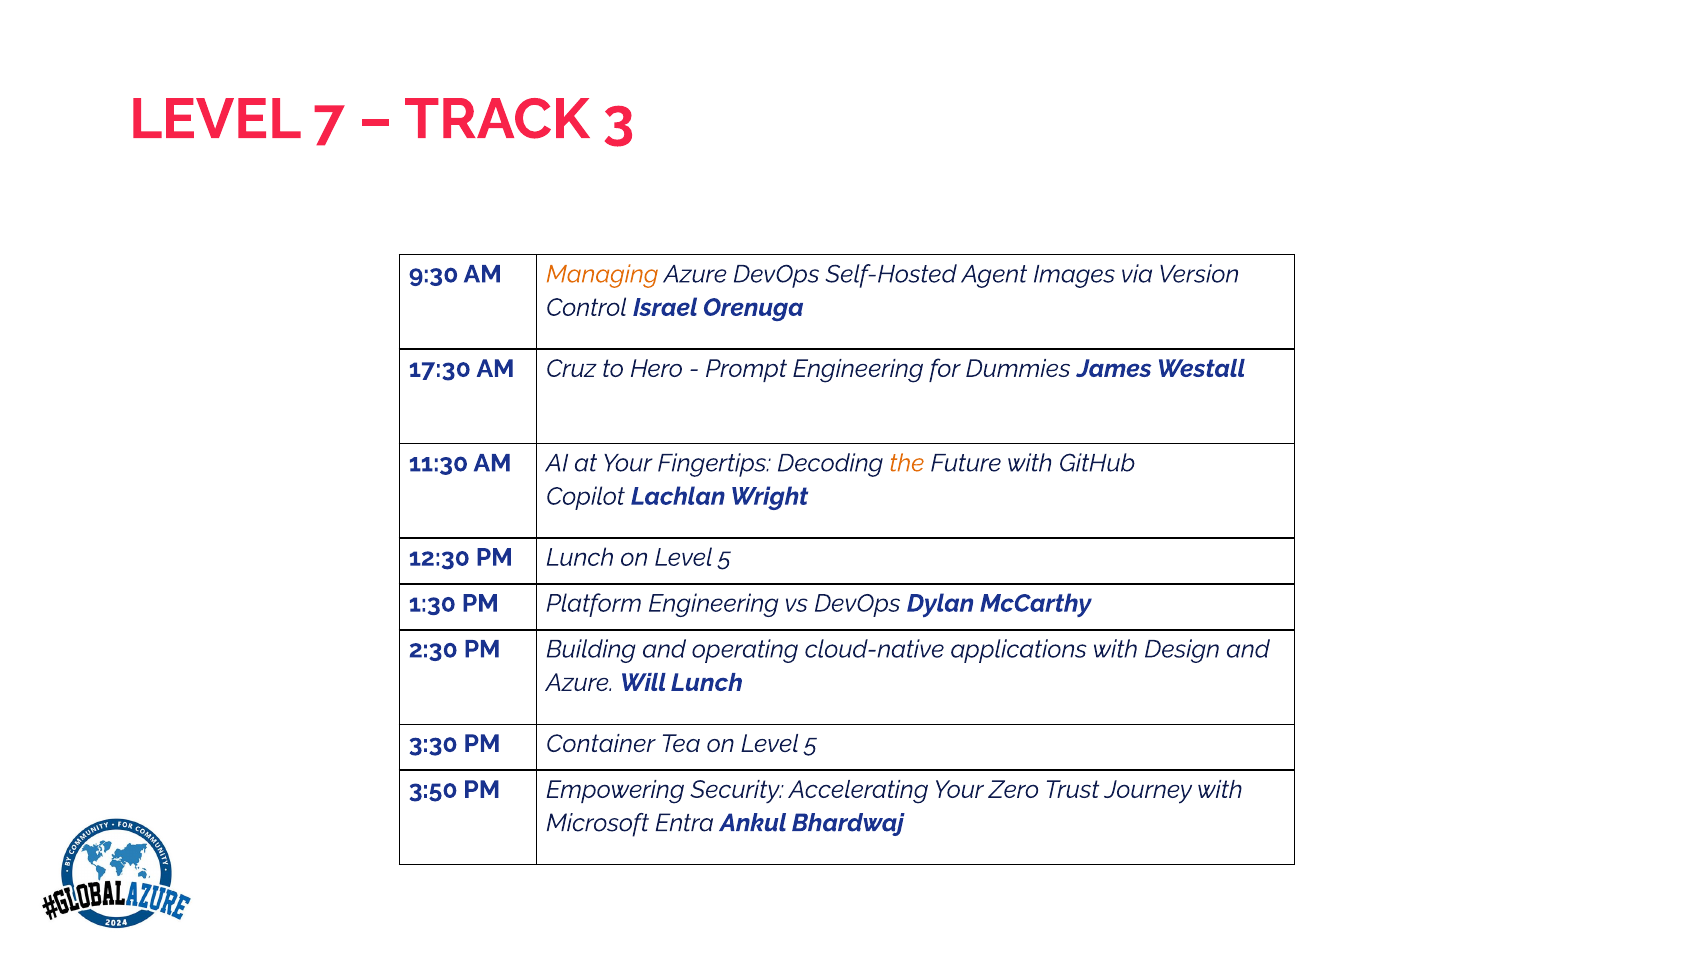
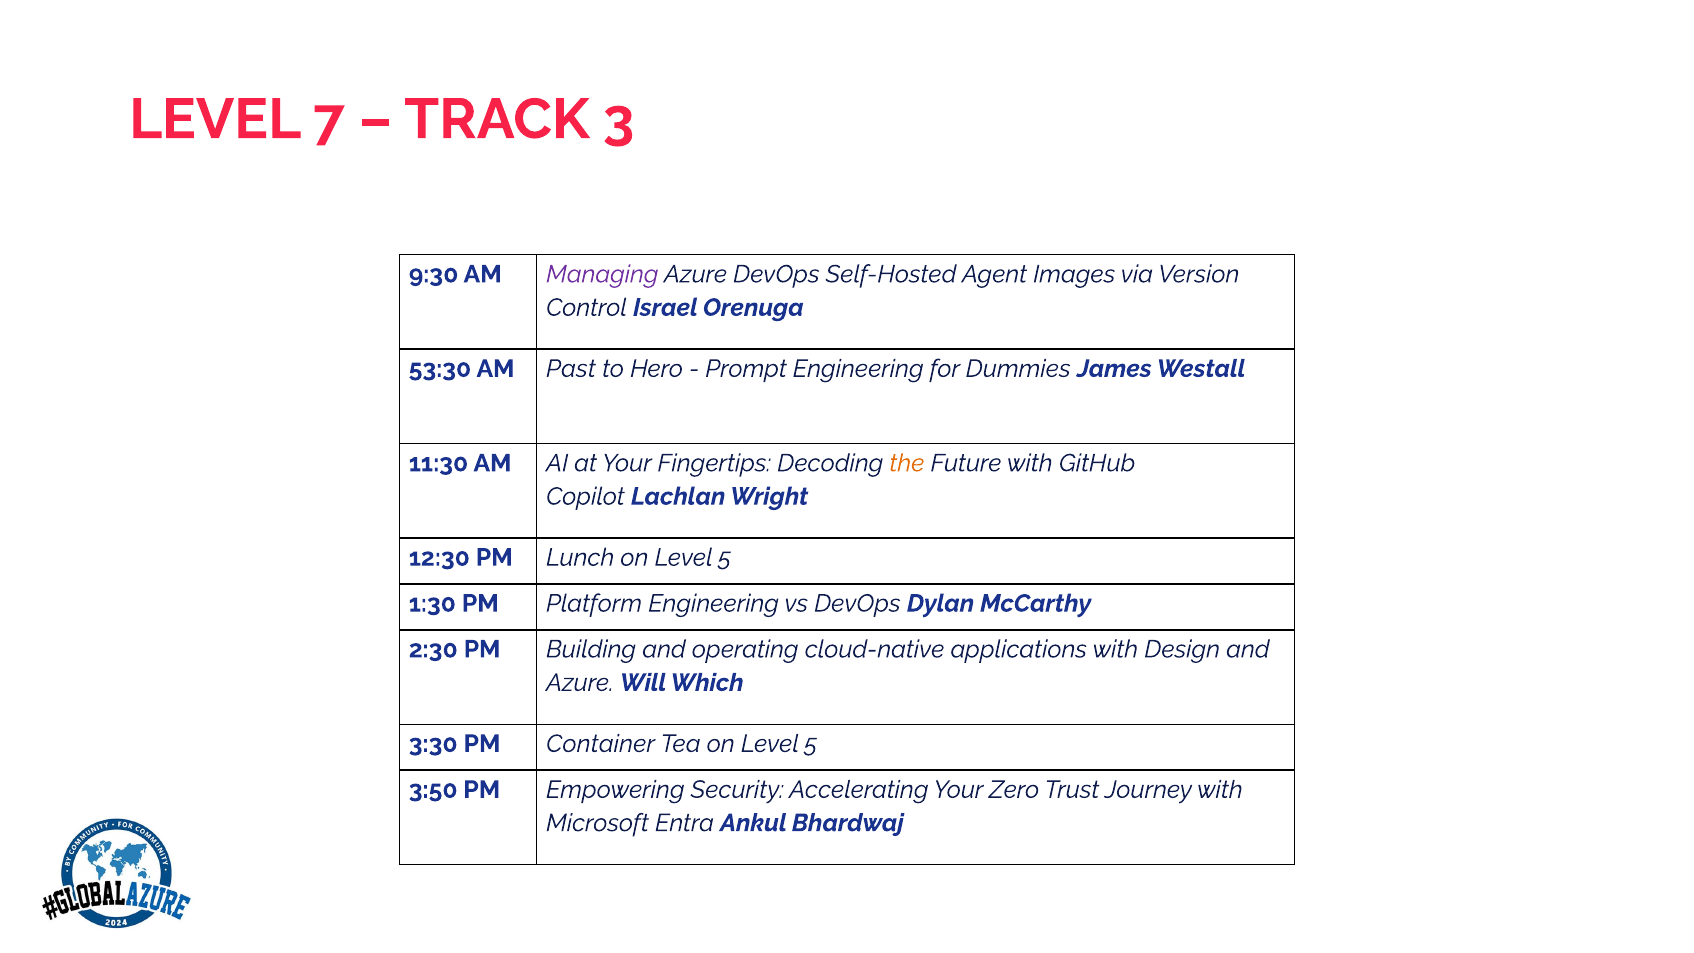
Managing colour: orange -> purple (602, 274)
17:30: 17:30 -> 53:30 (440, 369)
Cruz: Cruz -> Past (571, 369)
Will Lunch: Lunch -> Which (707, 683)
